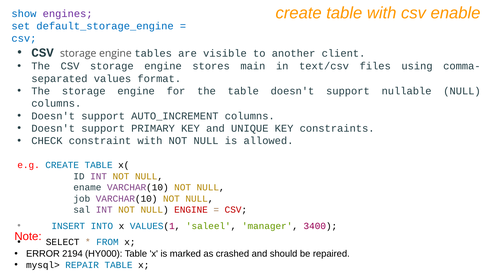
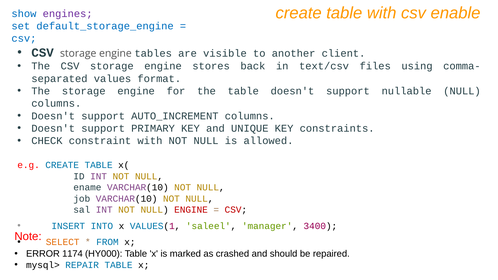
main: main -> back (253, 66)
SELECT colour: black -> orange (63, 242)
2194: 2194 -> 1174 (72, 254)
